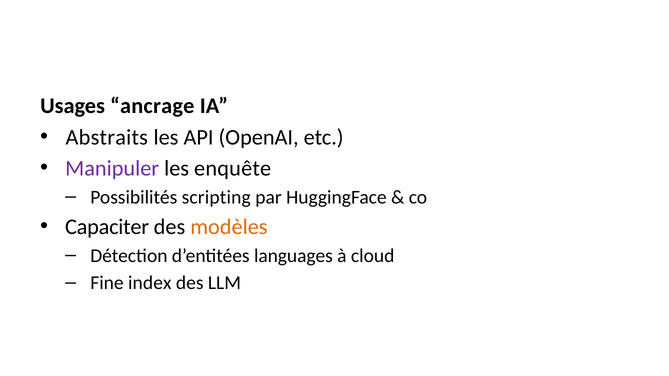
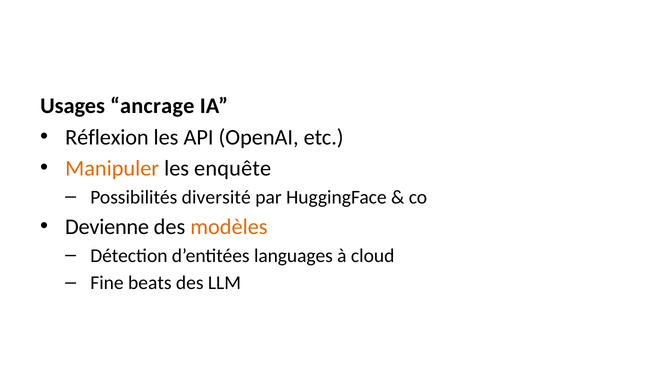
Abstraits: Abstraits -> Réflexion (107, 137)
Manipuler colour: purple -> orange (112, 169)
scripting: scripting -> diversité (216, 197)
Capaciter: Capaciter -> Devienne (107, 227)
index: index -> beats (150, 283)
